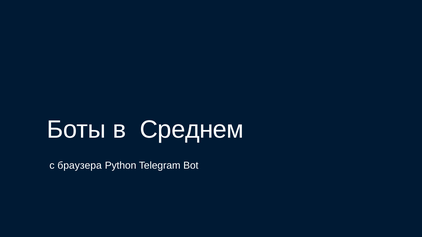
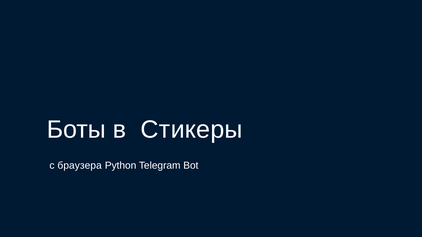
Среднем: Среднем -> Стикеры (192, 130)
